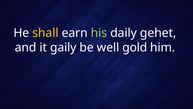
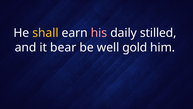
his colour: light green -> pink (99, 33)
gehet: gehet -> stilled (158, 33)
gaily: gaily -> bear (63, 47)
